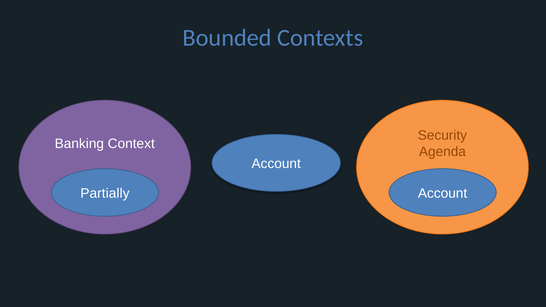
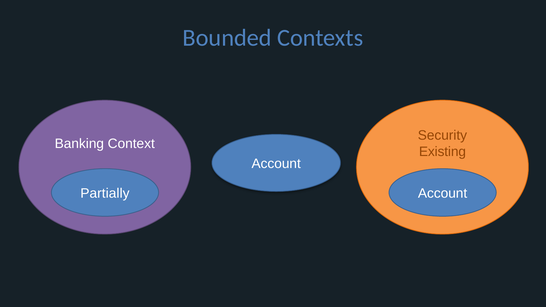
Agenda: Agenda -> Existing (442, 152)
